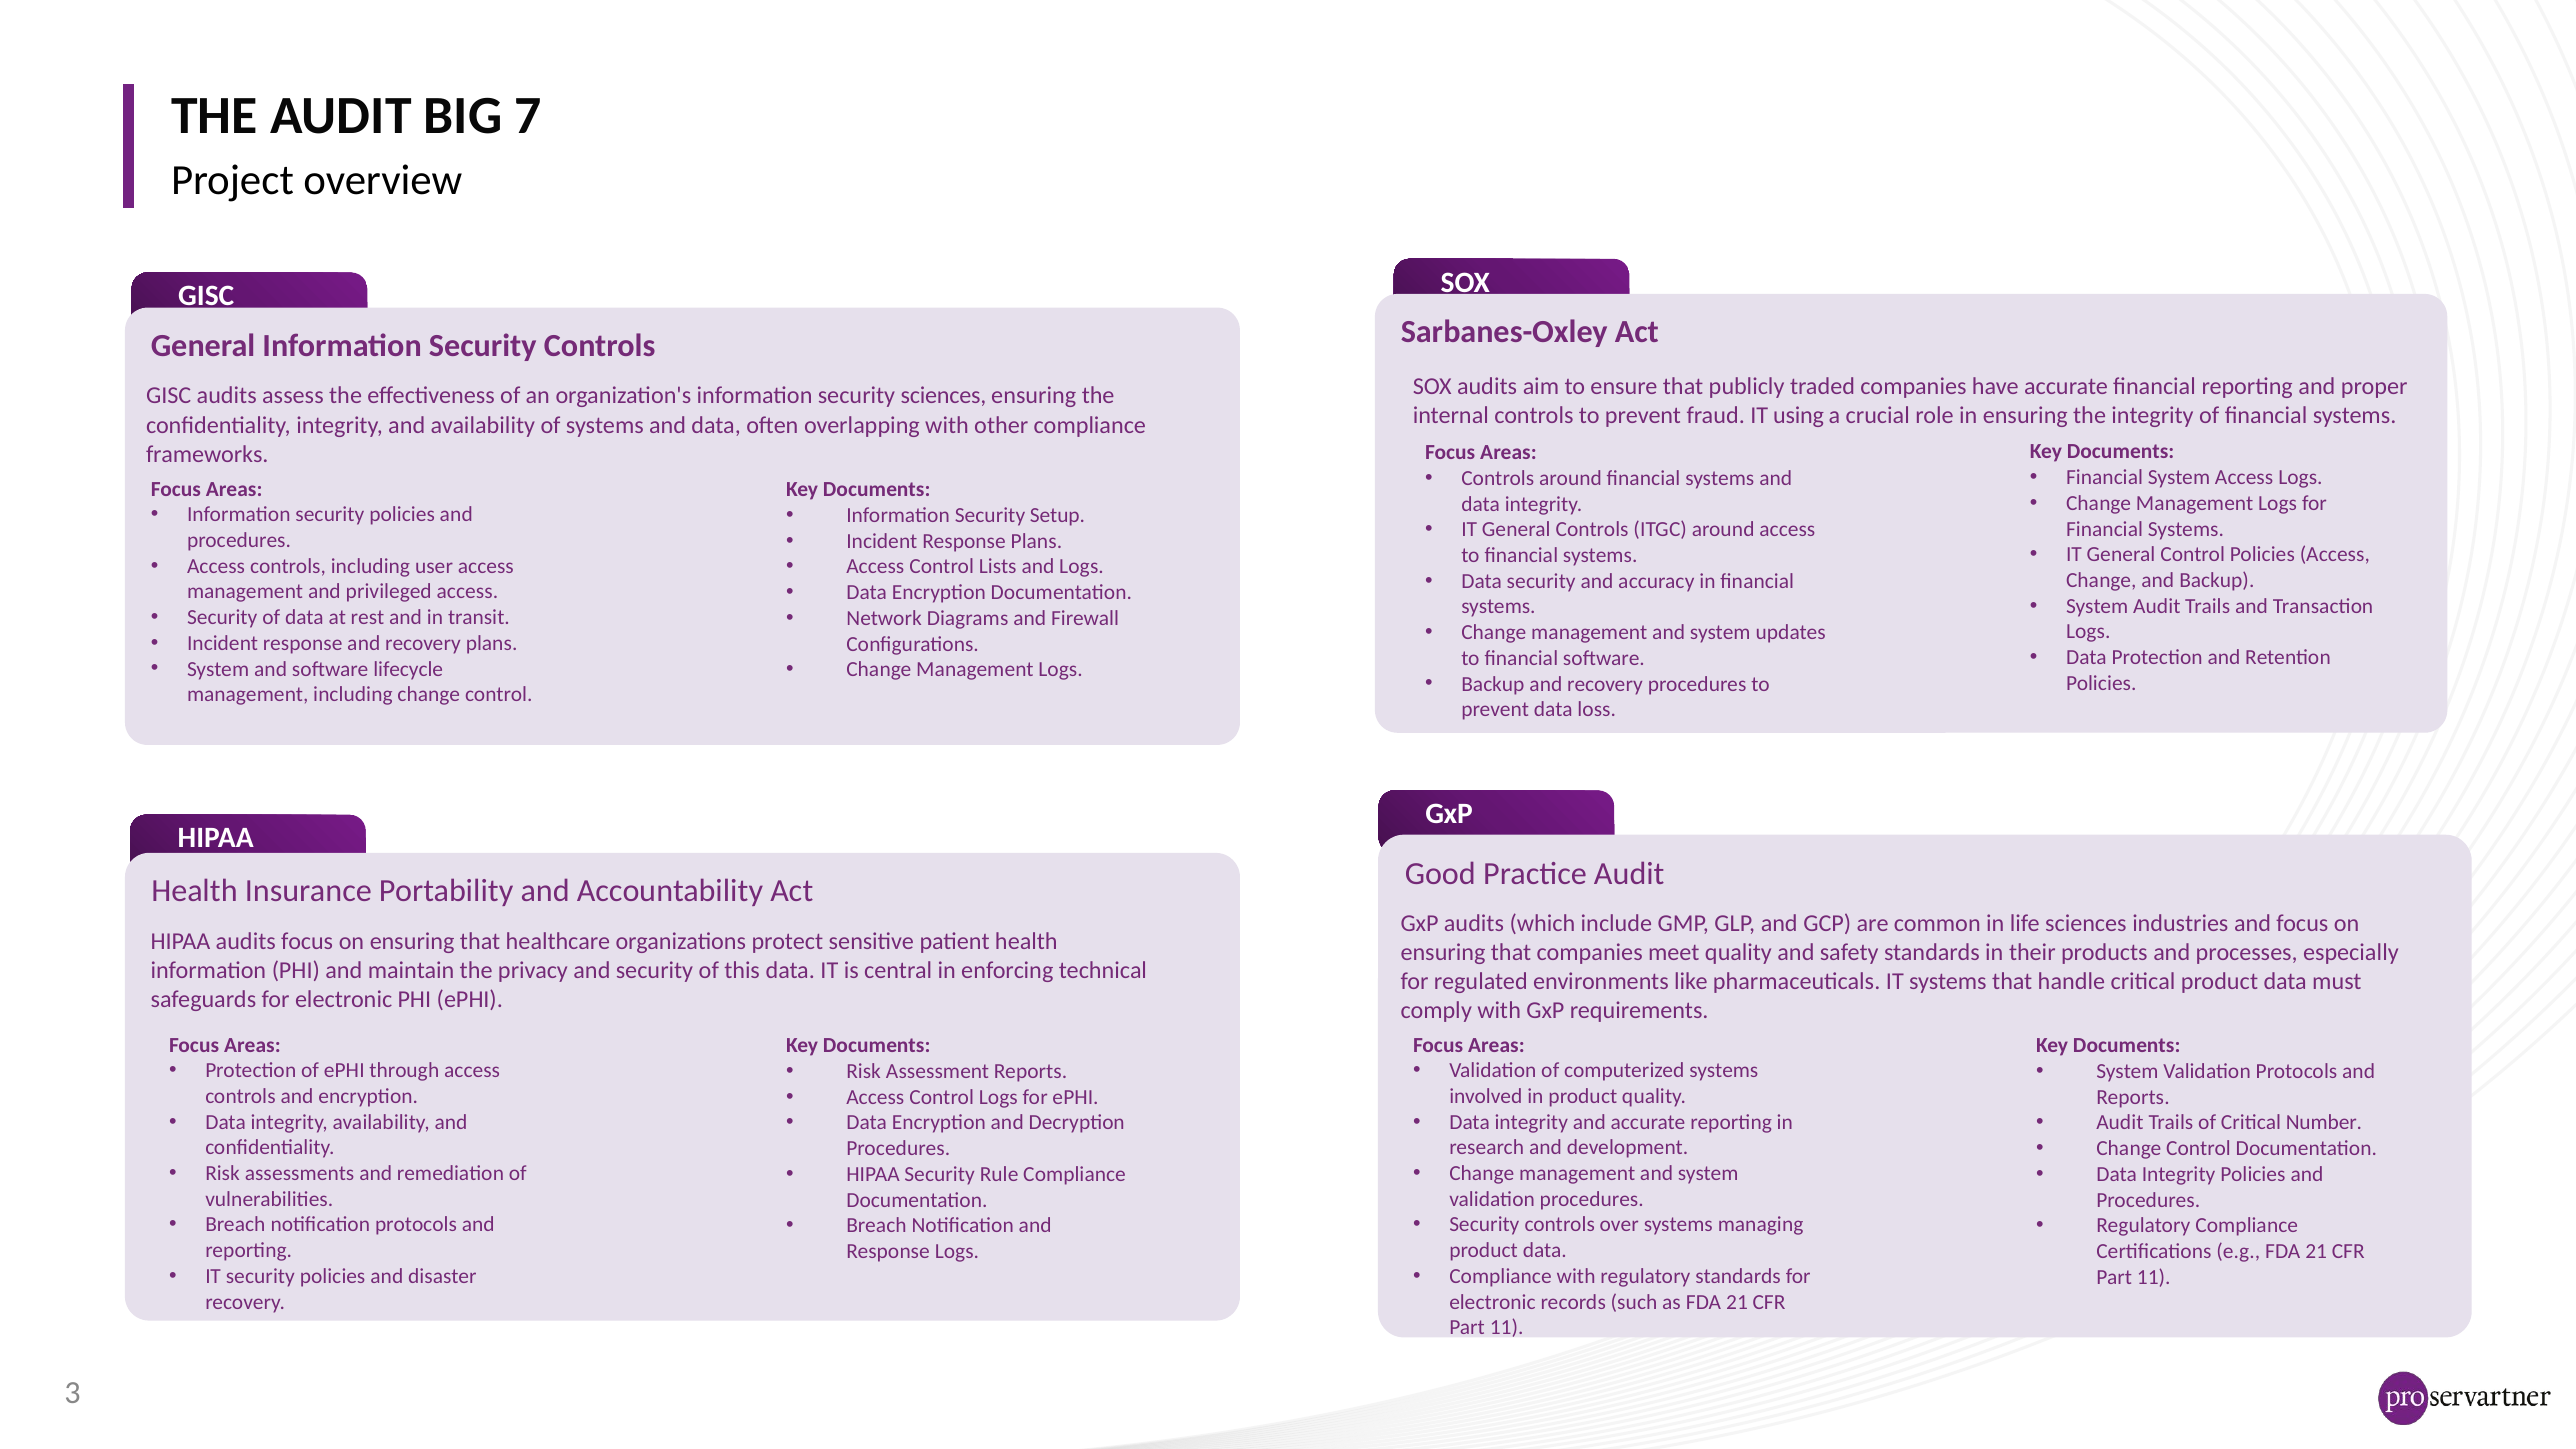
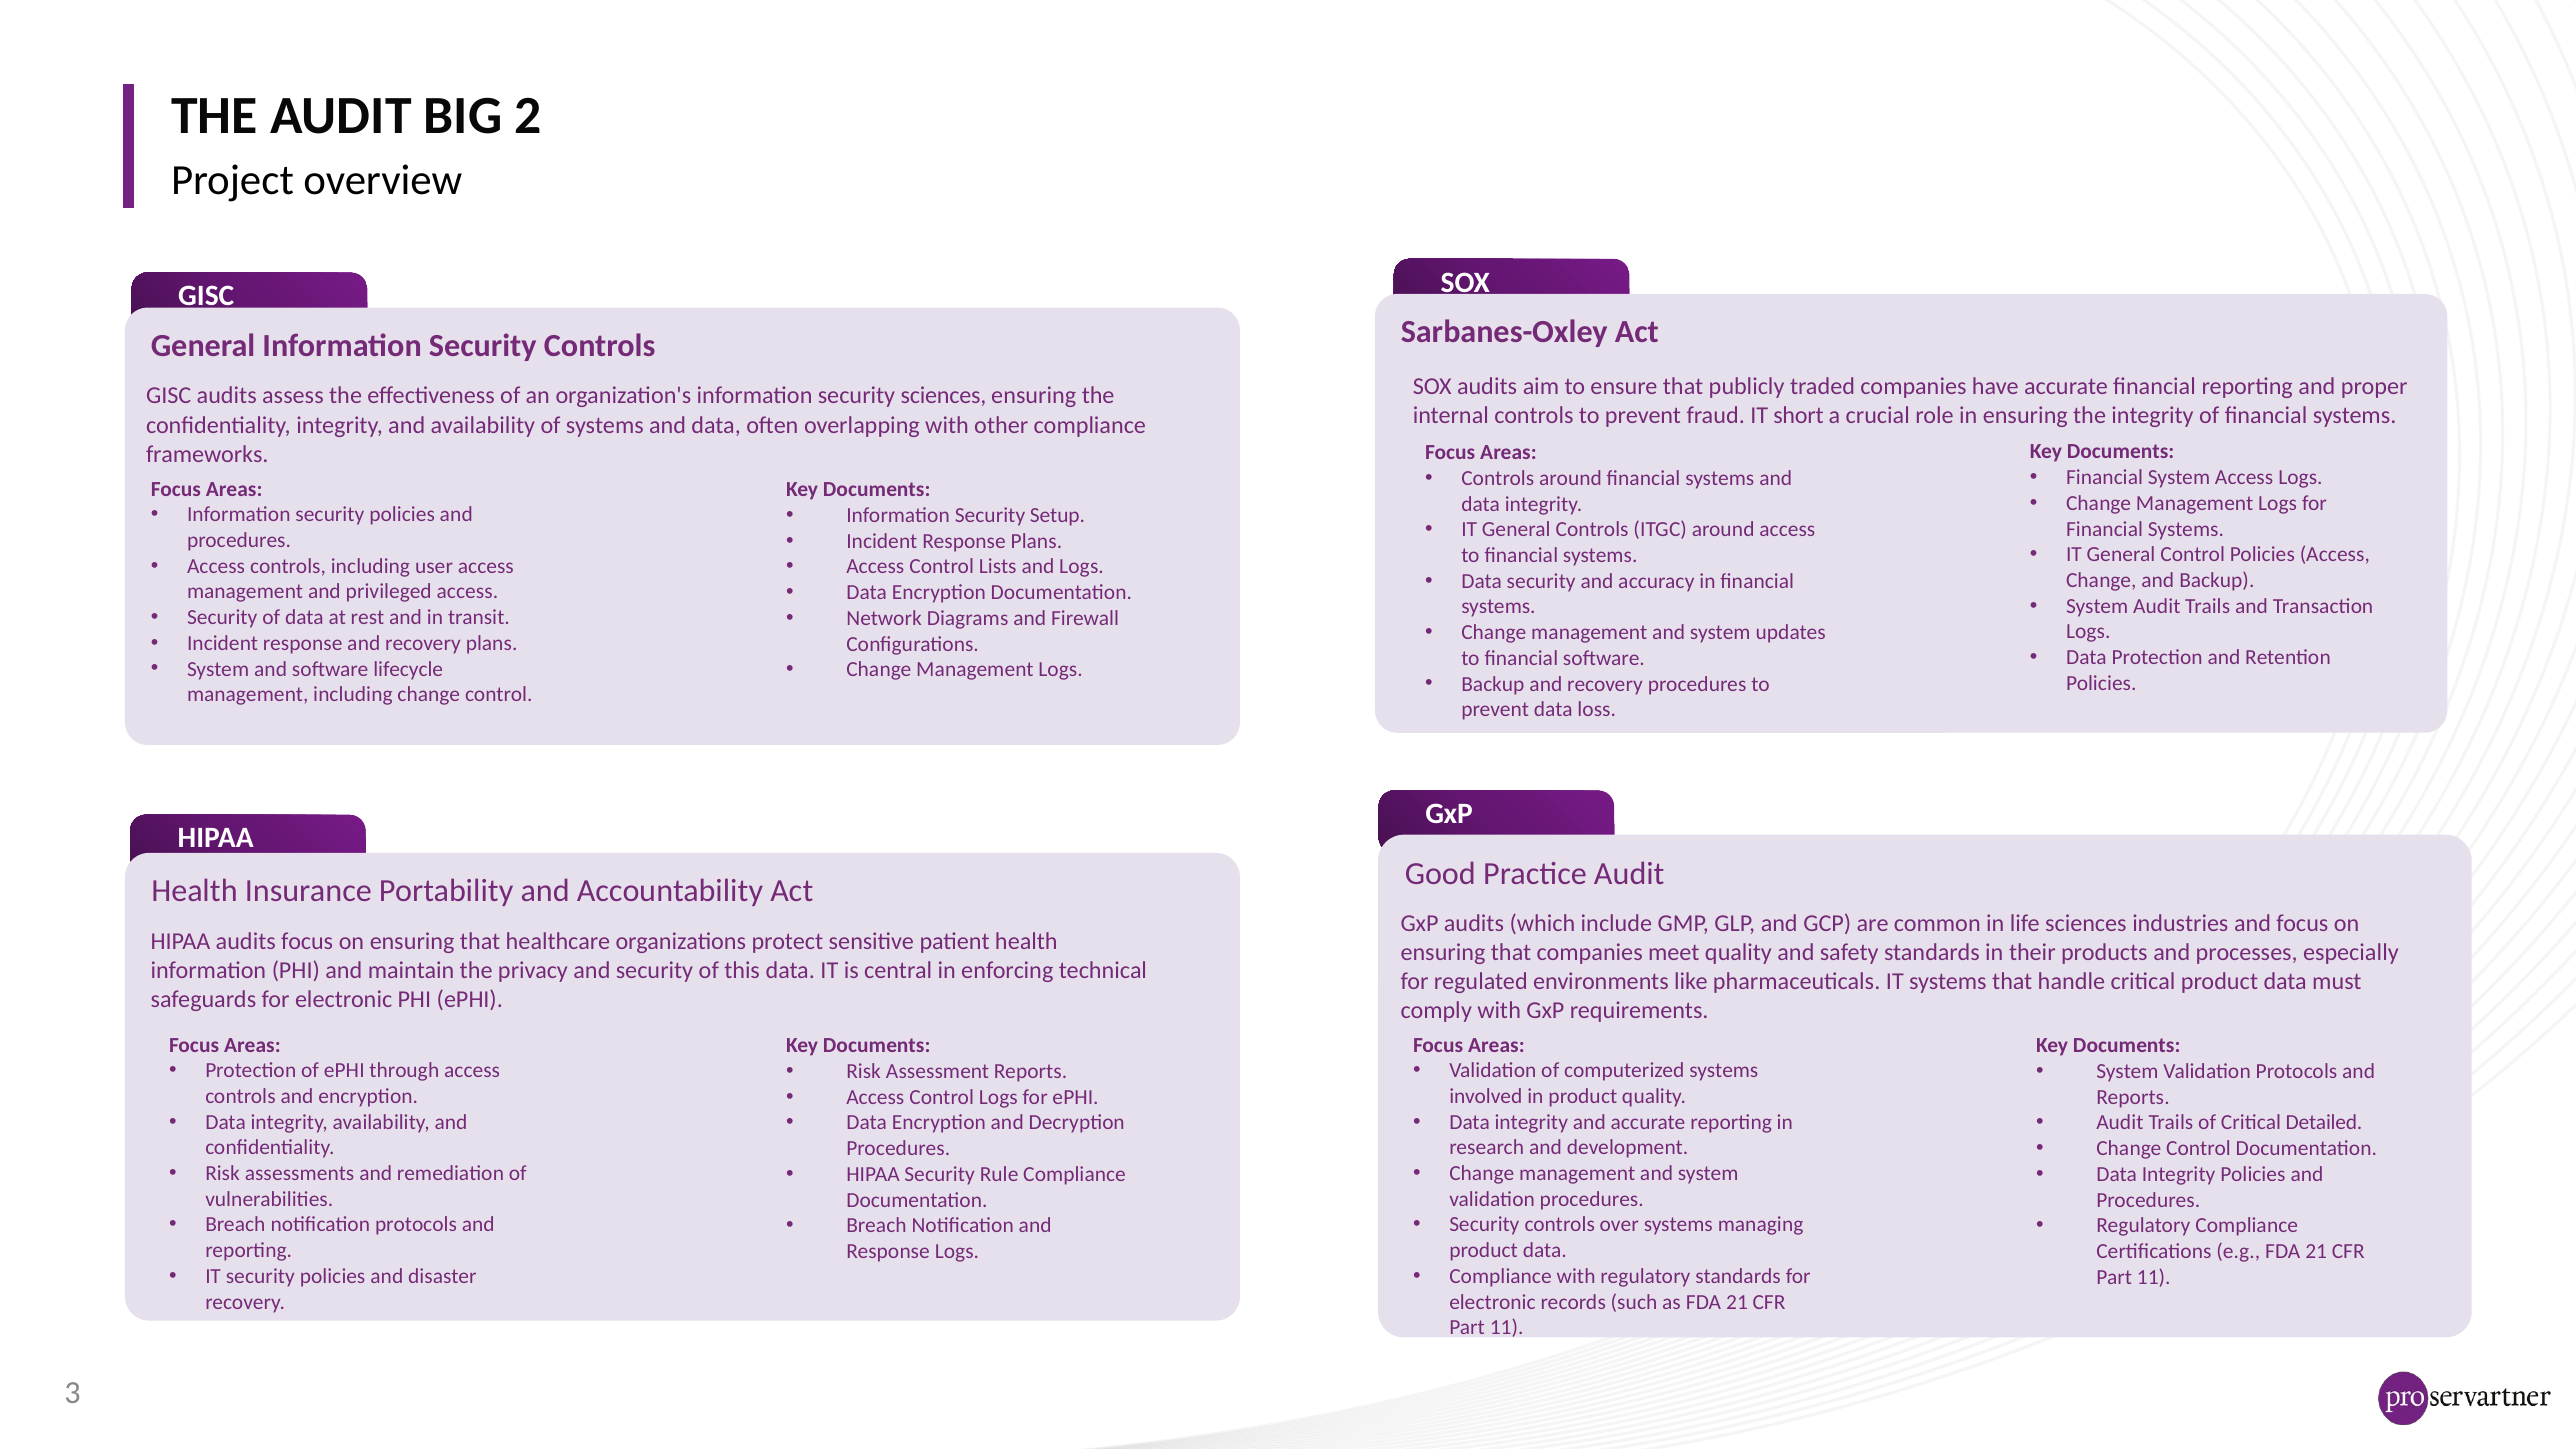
7: 7 -> 2 (528, 116)
using: using -> short (1798, 416)
Number: Number -> Detailed (2324, 1123)
